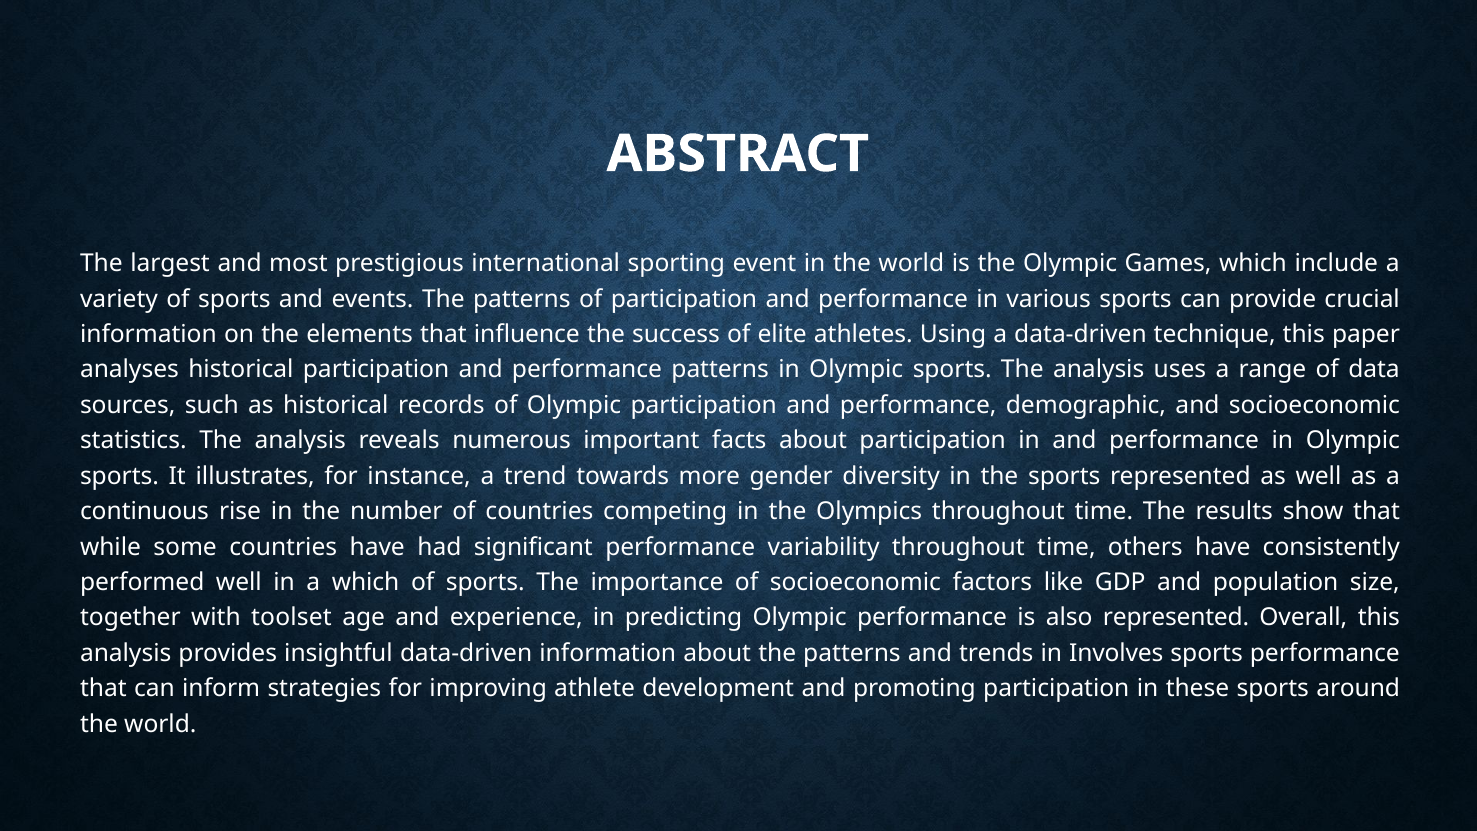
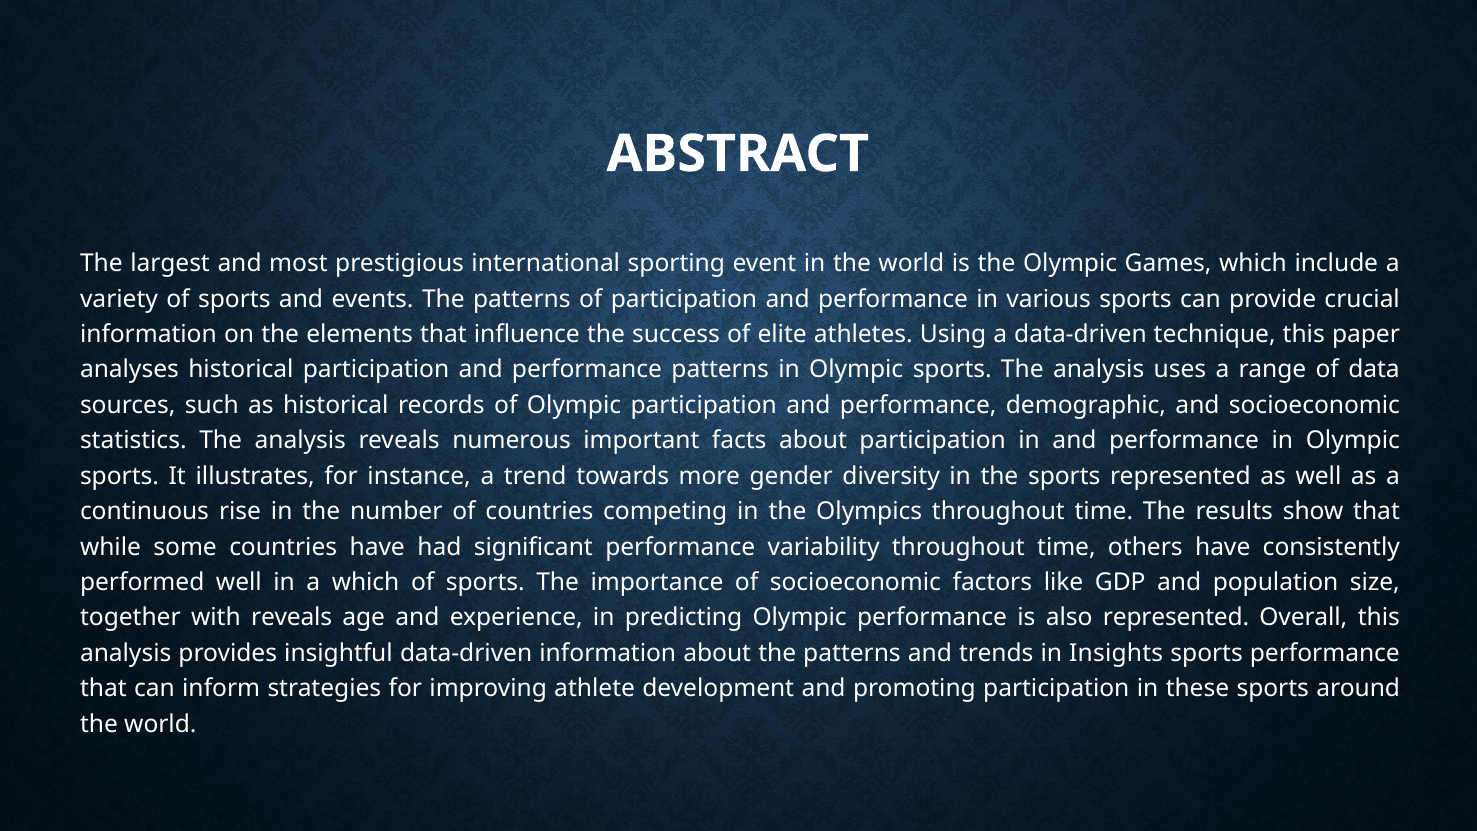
with toolset: toolset -> reveals (292, 618)
Involves: Involves -> Insights (1116, 653)
